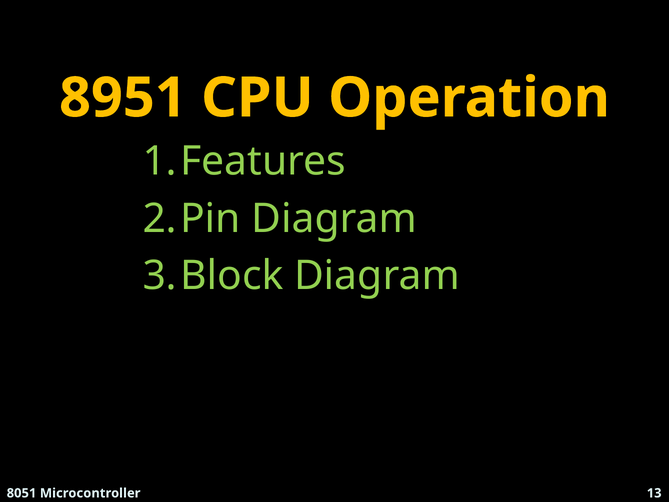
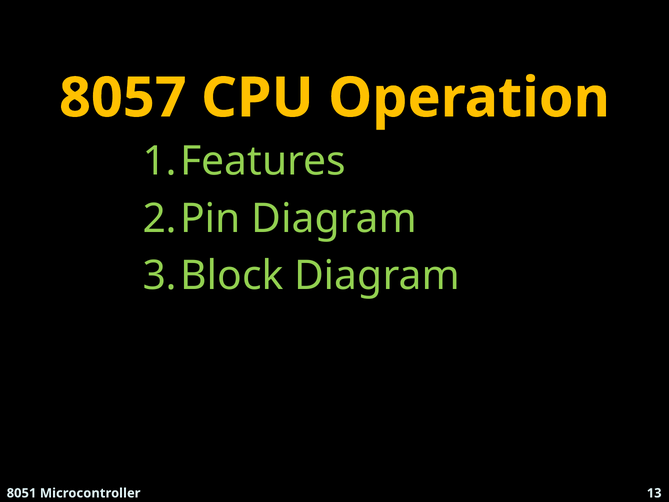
8951: 8951 -> 8057 (123, 98)
